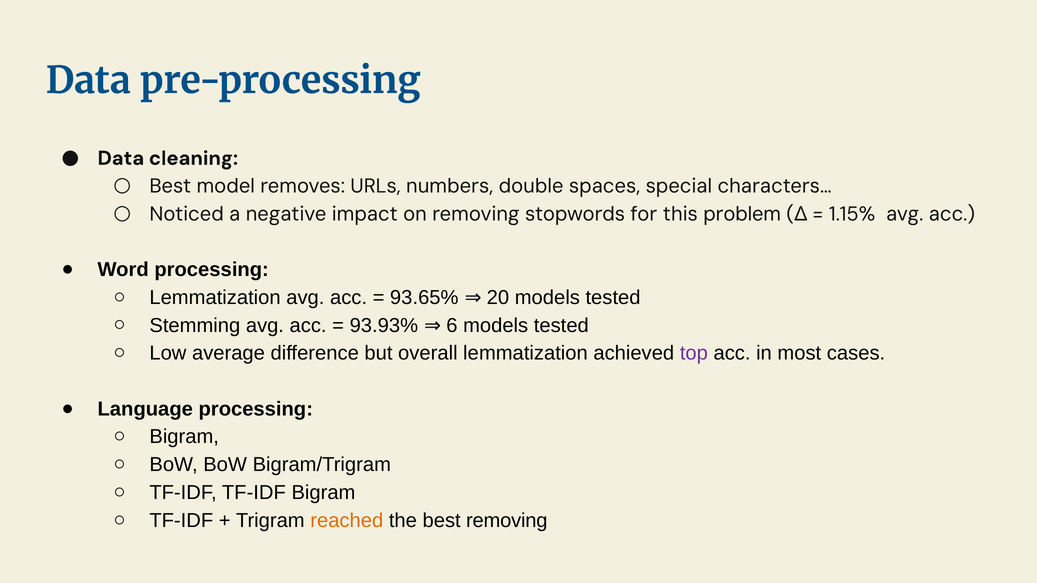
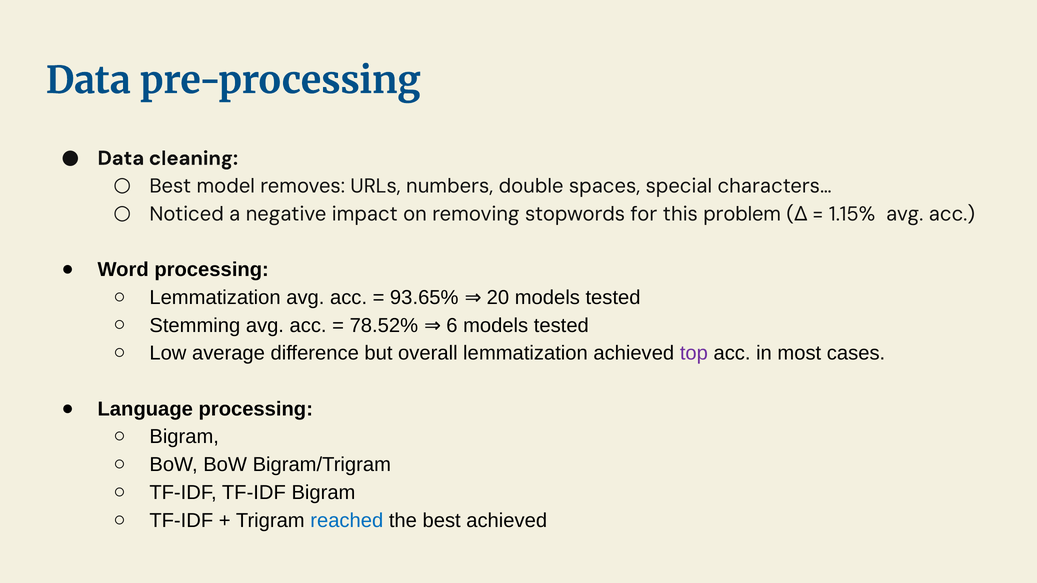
93.93%: 93.93% -> 78.52% (384, 326)
reached colour: orange -> blue (347, 521)
best removing: removing -> achieved (507, 521)
